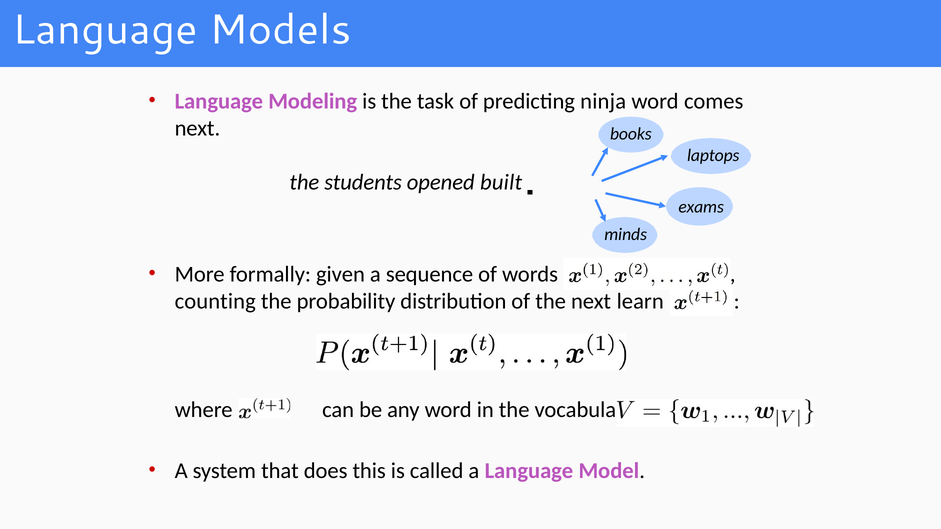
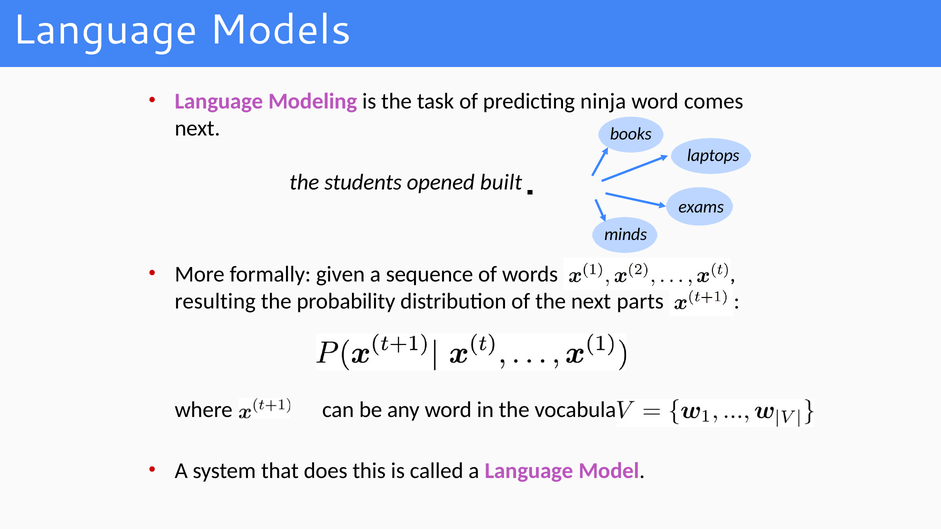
counting: counting -> resulting (215, 302)
learn: learn -> parts (640, 302)
